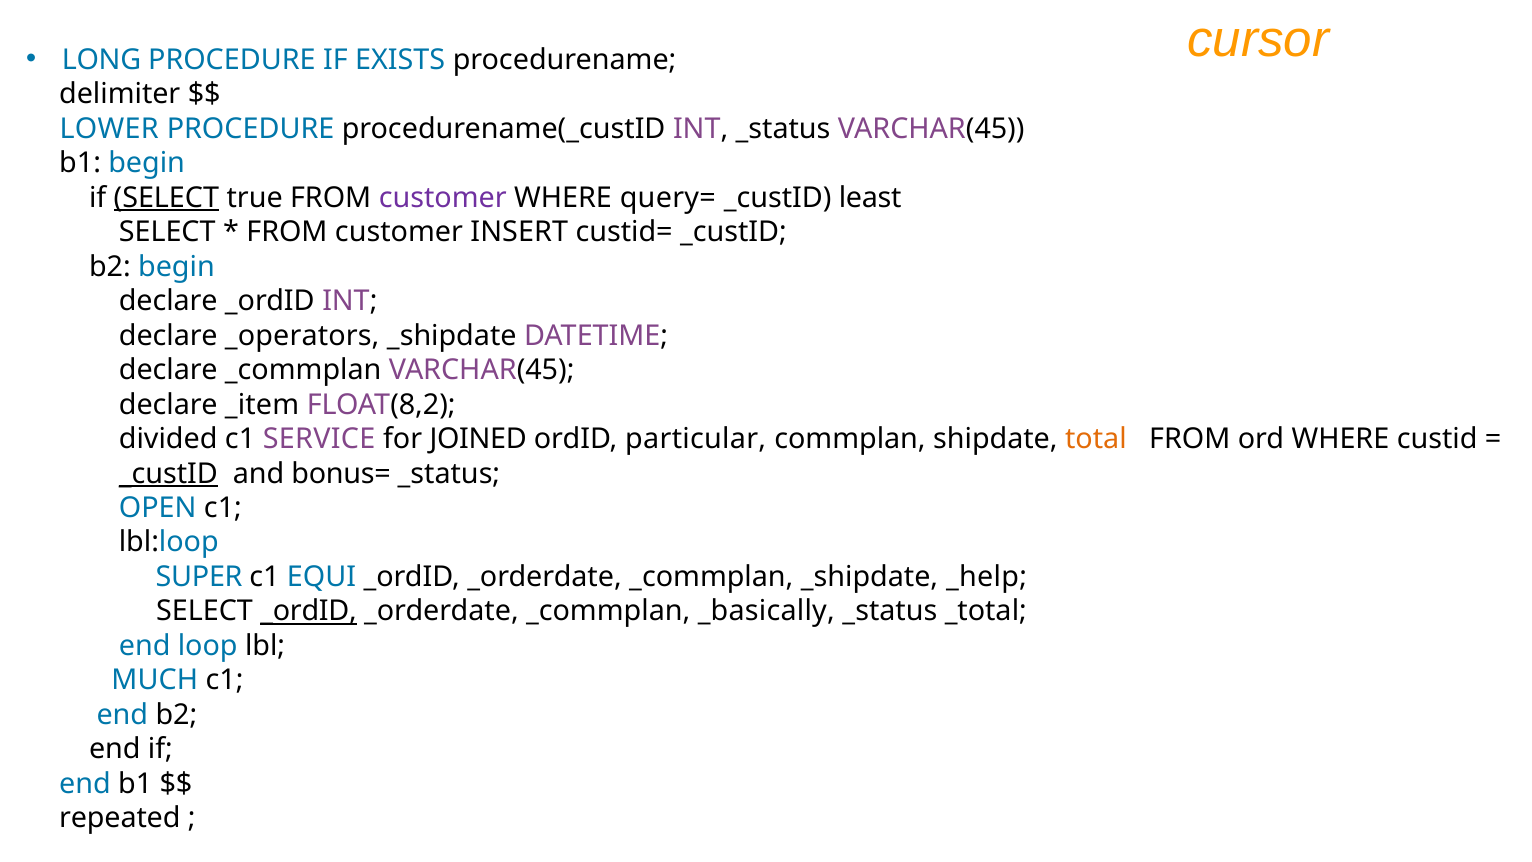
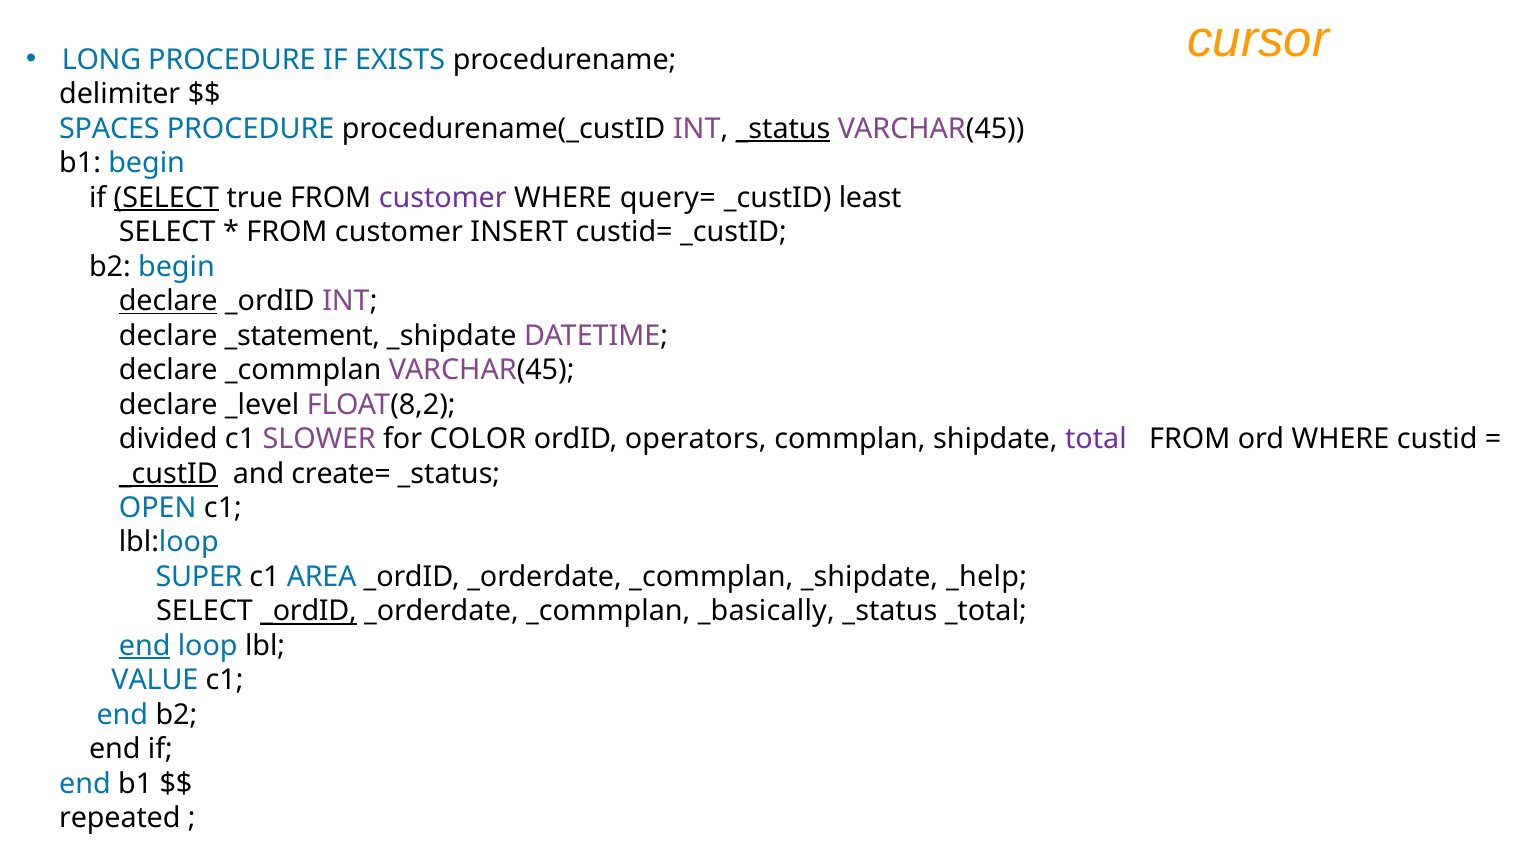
LOWER: LOWER -> SPACES (109, 129)
_status underline: none -> present (783, 129)
declare underline: none -> present (168, 301)
_operators: _operators -> _statement (302, 336)
_item: _item -> _level (262, 404)
SERVICE: SERVICE -> SLOWER (319, 439)
JOINED: JOINED -> COLOR (478, 439)
particular: particular -> operators (696, 439)
total colour: orange -> purple (1096, 439)
bonus=: bonus= -> create= (341, 473)
EQUI: EQUI -> AREA (322, 577)
end underline: none -> present (145, 646)
MUCH: MUCH -> VALUE (155, 680)
